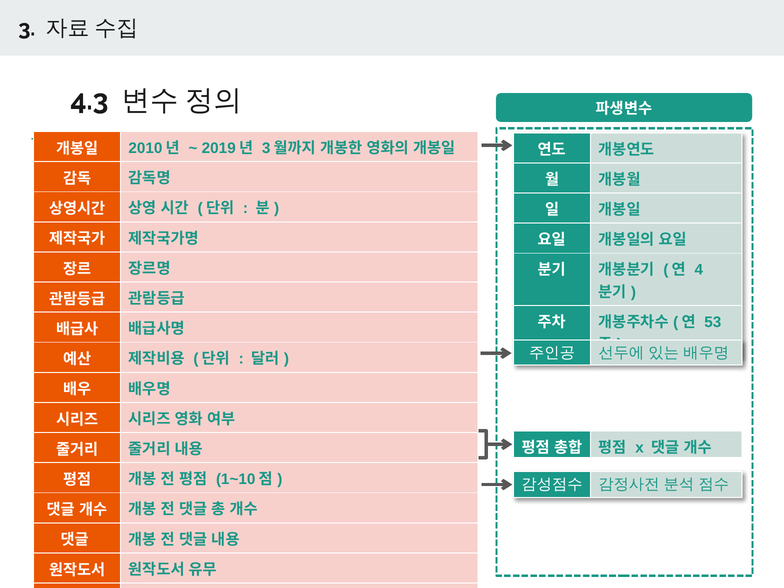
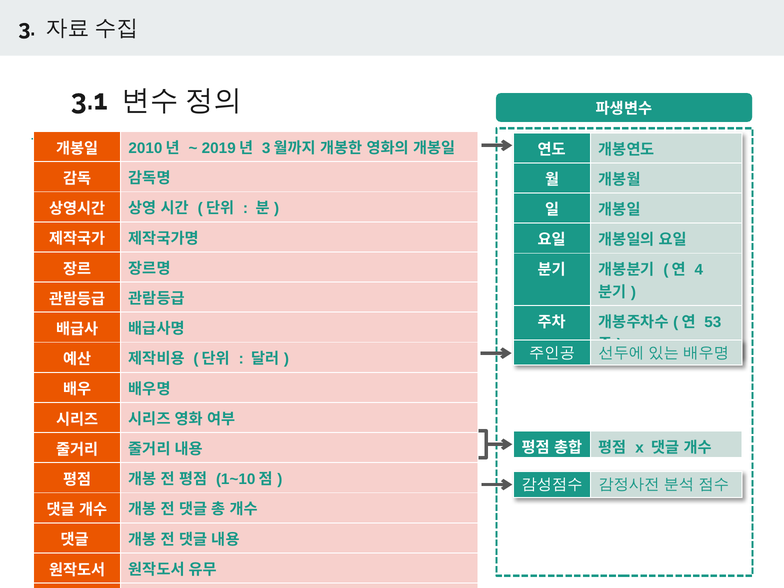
4.3: 4.3 -> 3.1 (89, 100)
